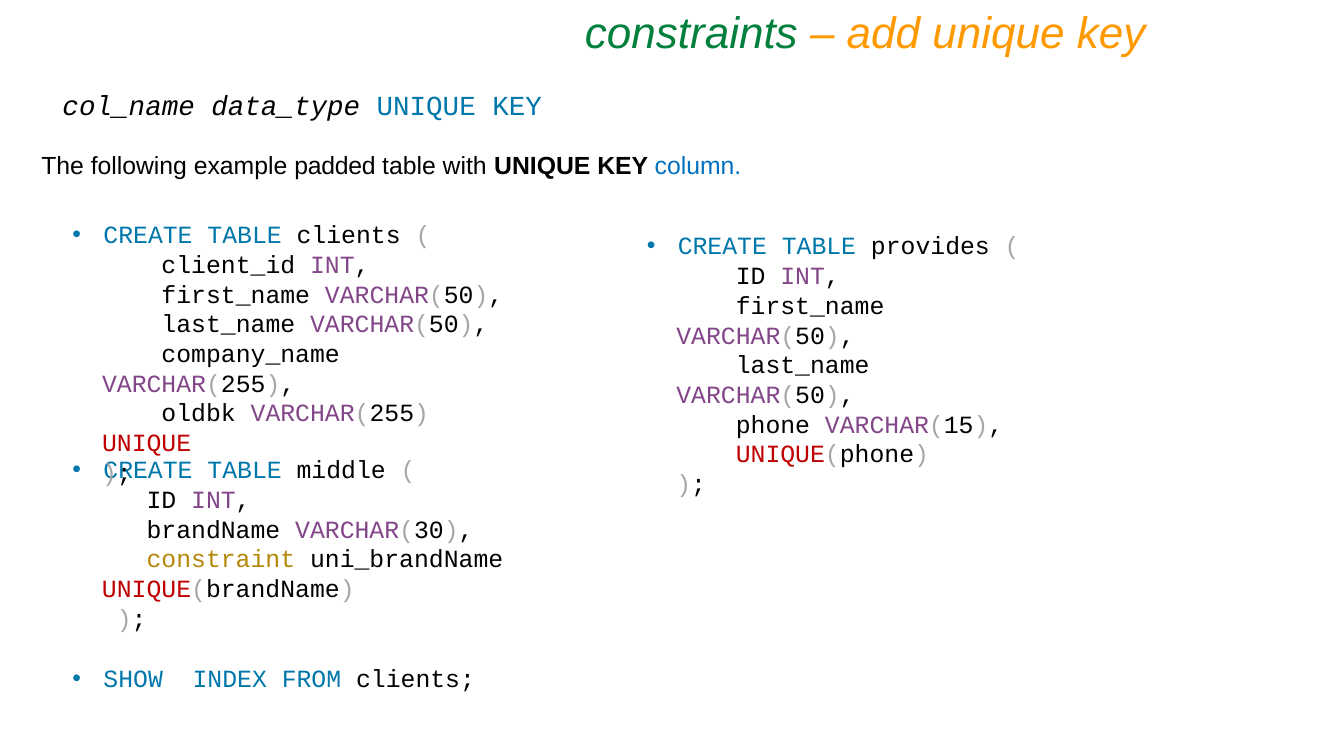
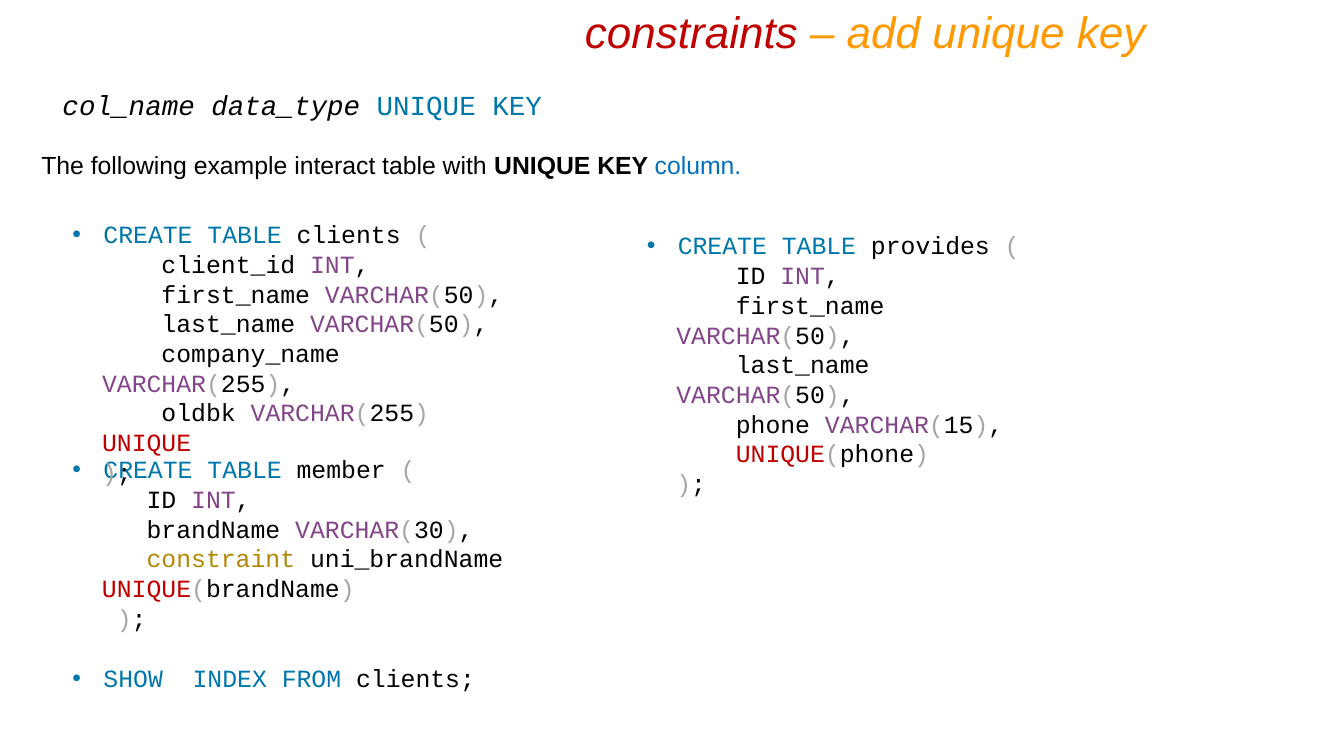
constraints colour: green -> red (691, 34)
padded: padded -> interact (335, 167)
middle: middle -> member (341, 471)
